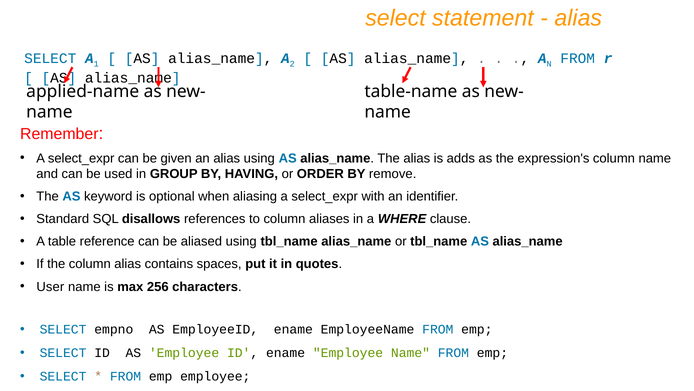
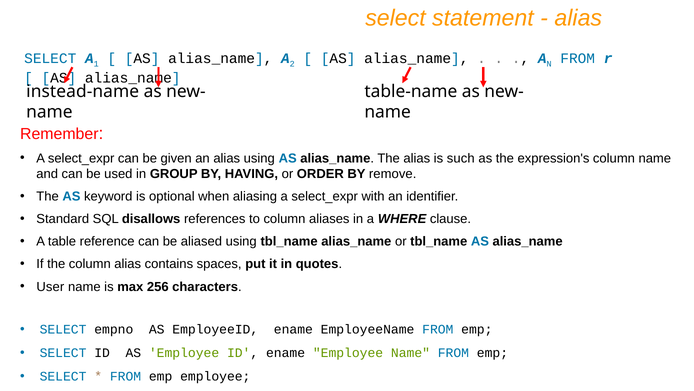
applied-name: applied-name -> instead-name (83, 91)
adds: adds -> such (461, 158)
